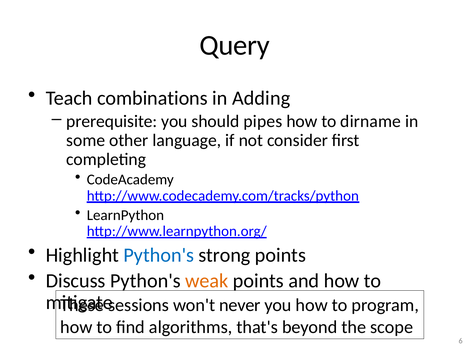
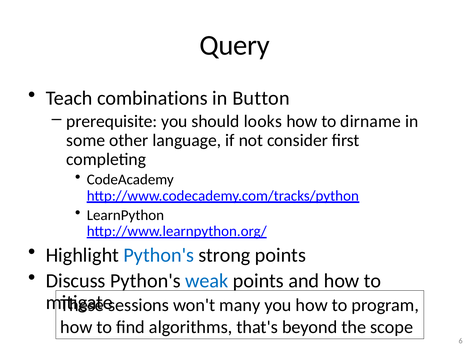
Adding: Adding -> Button (261, 98)
pipes: pipes -> looks (263, 121)
weak colour: orange -> blue (207, 280)
never: never -> many (240, 305)
